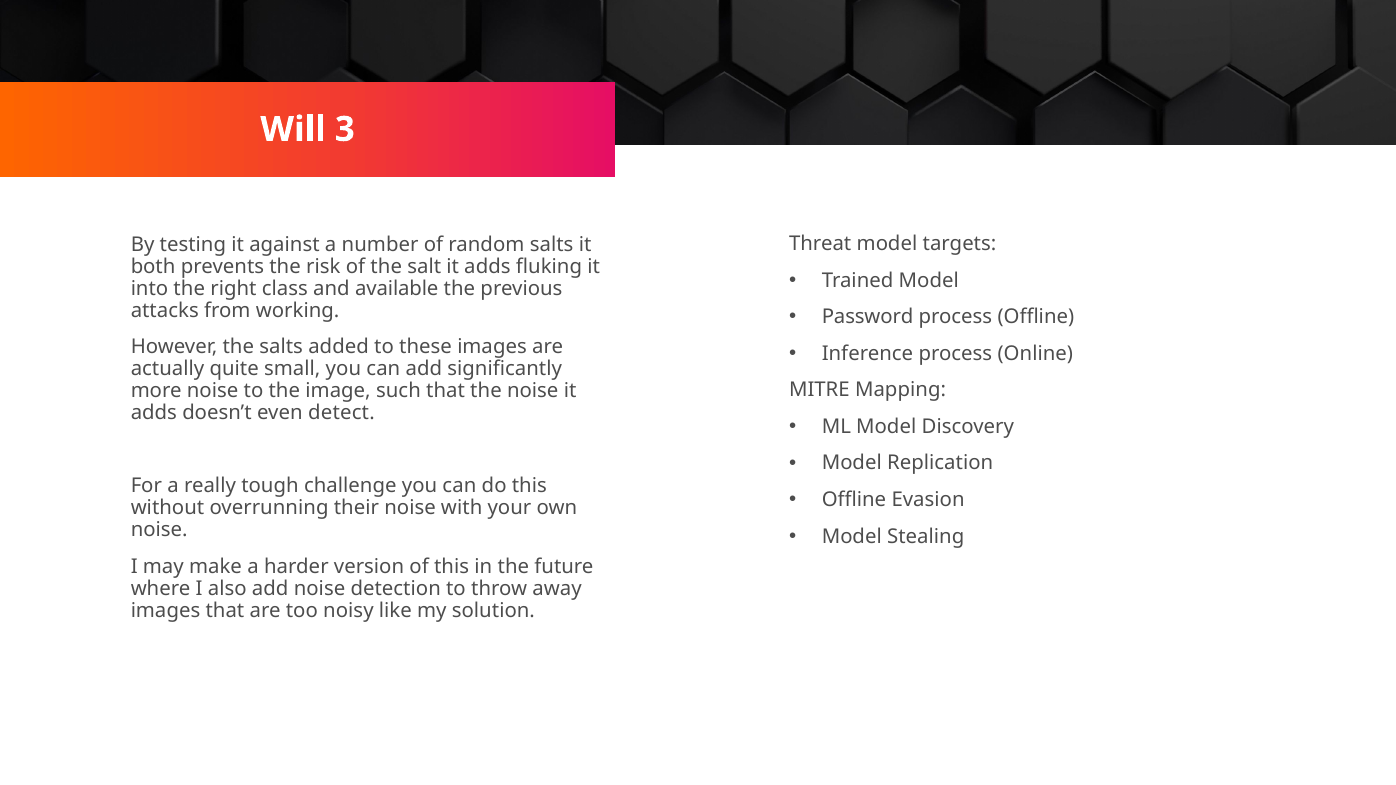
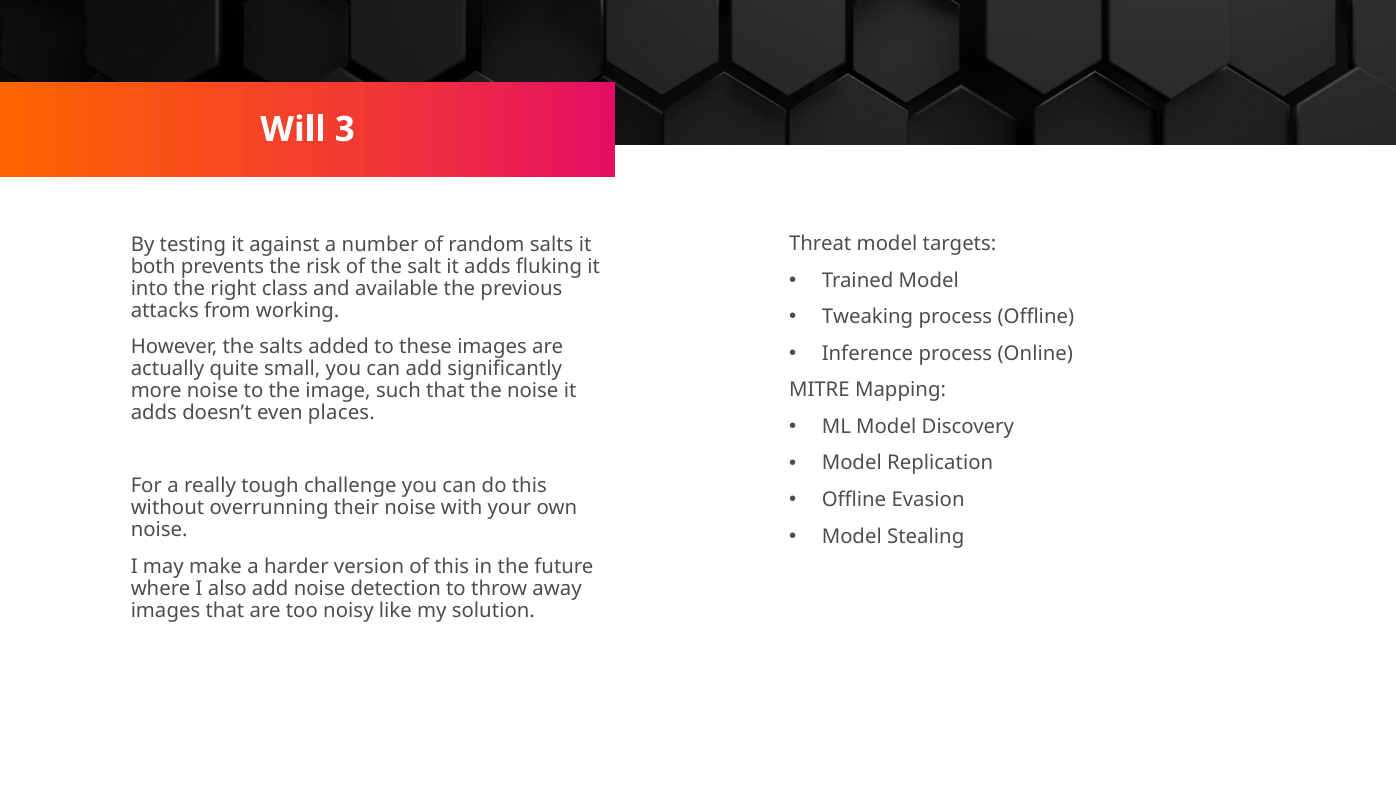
Password: Password -> Tweaking (868, 317)
detect: detect -> places (341, 413)
